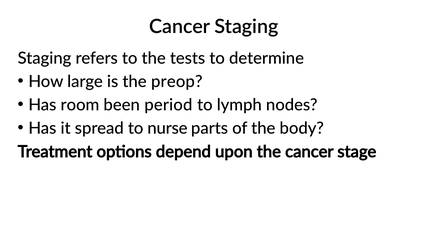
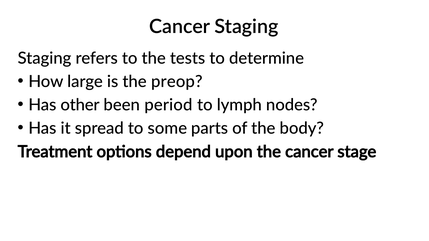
room: room -> other (80, 105)
nurse: nurse -> some (167, 129)
